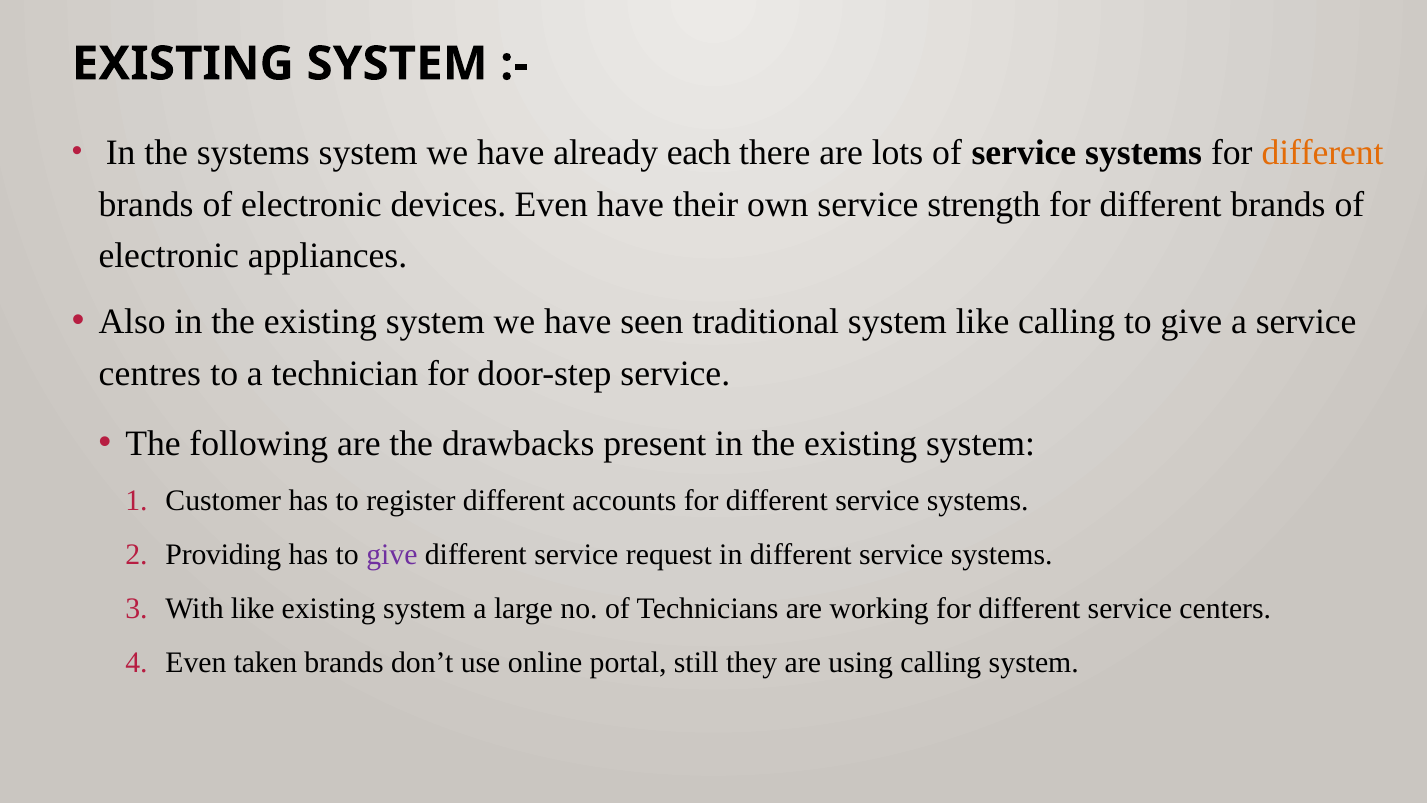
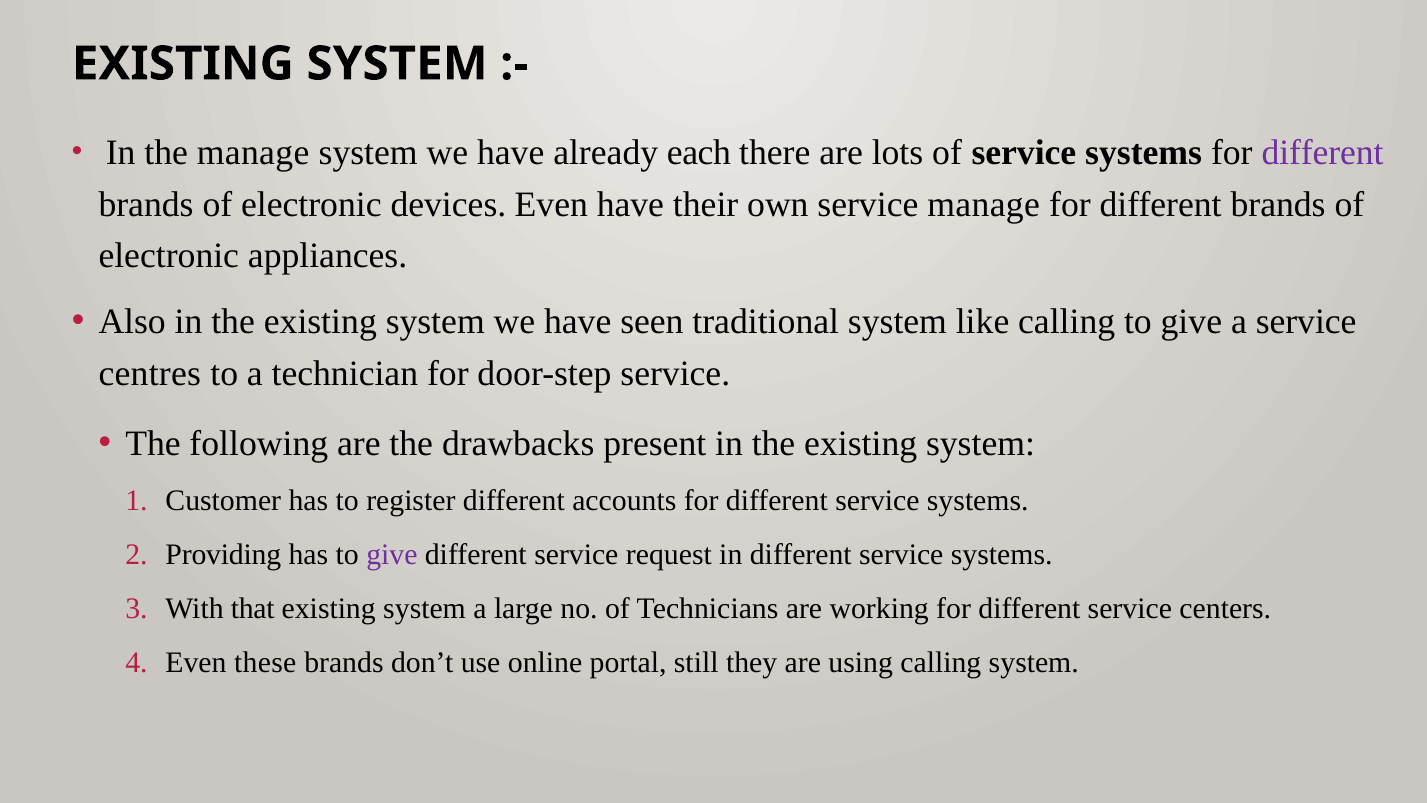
the systems: systems -> manage (253, 153)
different colour: orange -> purple (1323, 153)
service strength: strength -> manage (984, 204)
With like: like -> that (253, 609)
taken: taken -> these (265, 662)
